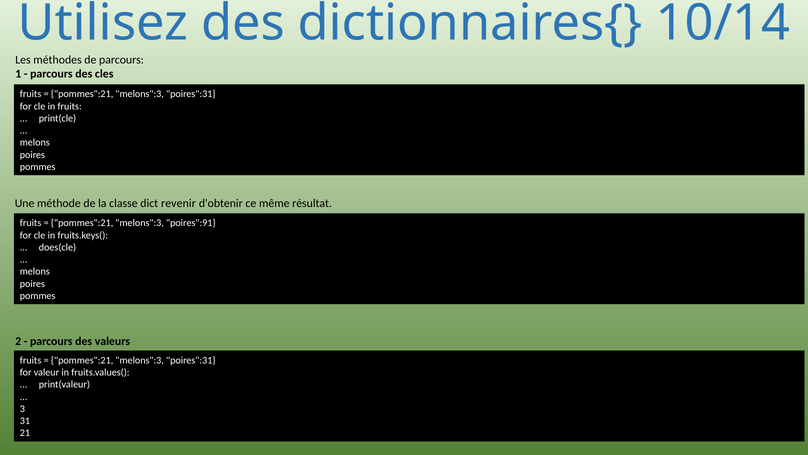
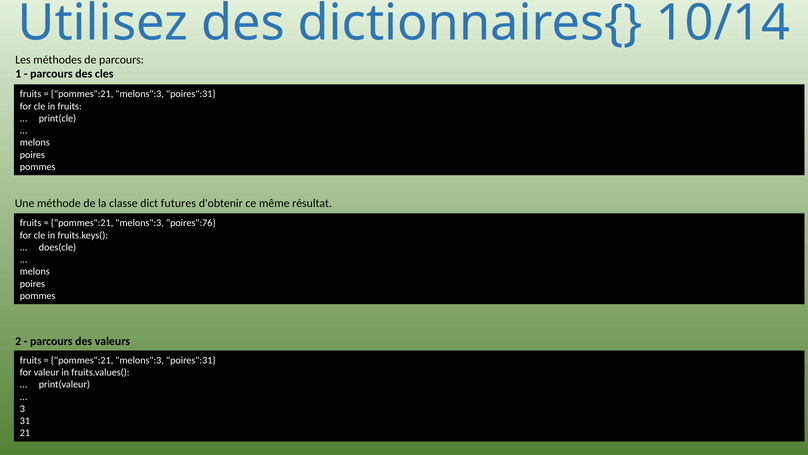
revenir: revenir -> futures (178, 203)
poires":91: poires":91 -> poires":76 (191, 223)
